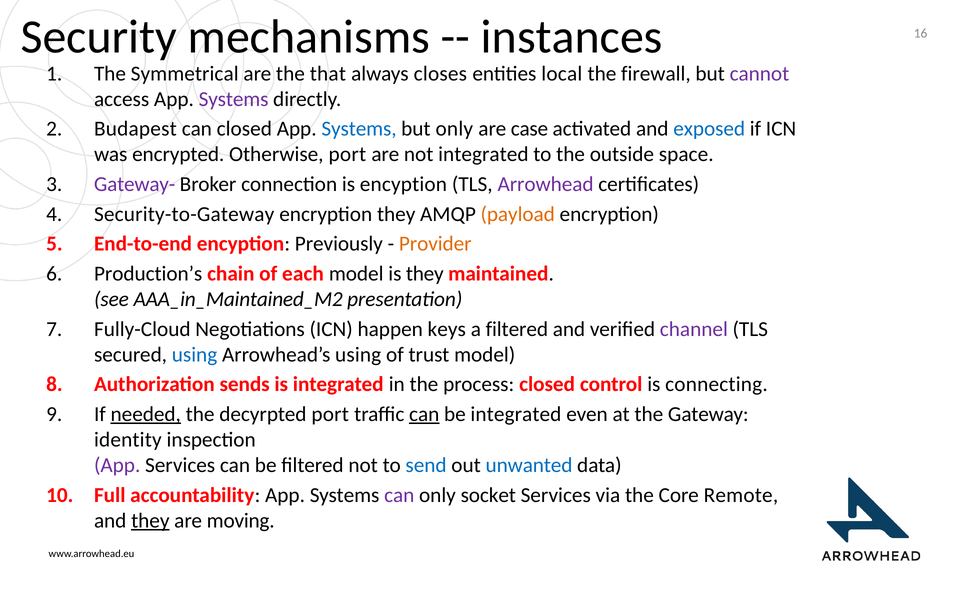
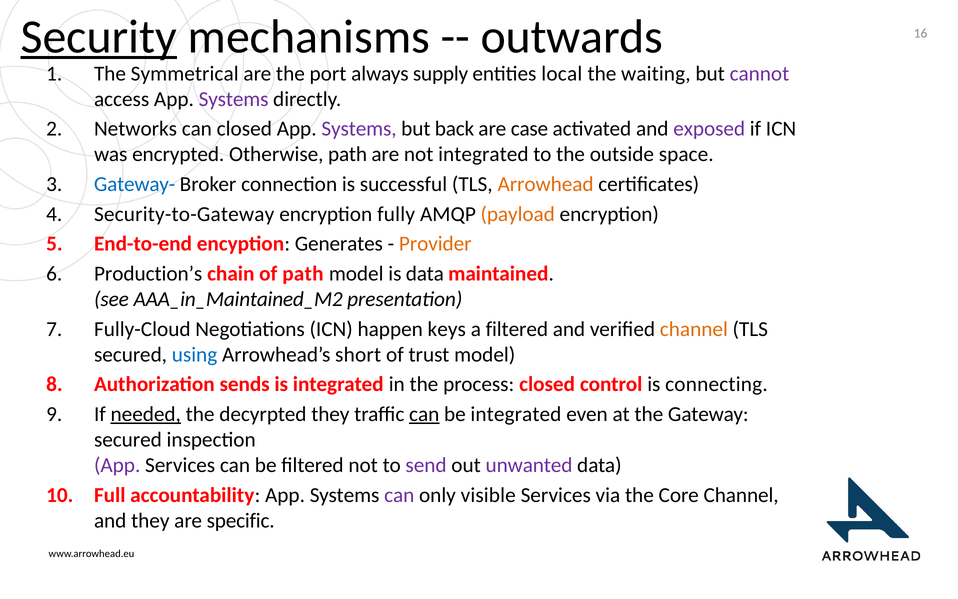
Security underline: none -> present (99, 37)
instances: instances -> outwards (572, 37)
that: that -> port (328, 74)
closes: closes -> supply (441, 74)
firewall: firewall -> waiting (656, 74)
Budapest: Budapest -> Networks (136, 129)
Systems colour: blue -> purple (359, 129)
but only: only -> back (455, 129)
exposed colour: blue -> purple (709, 129)
Otherwise port: port -> path (348, 154)
Gateway- colour: purple -> blue (135, 184)
is encyption: encyption -> successful (404, 184)
Arrowhead colour: purple -> orange (546, 184)
encryption they: they -> fully (396, 214)
Previously: Previously -> Generates (339, 244)
of each: each -> path (303, 274)
is they: they -> data (425, 274)
channel colour: purple -> orange (694, 329)
Arrowhead’s using: using -> short (358, 354)
decyrpted port: port -> they (330, 414)
identity: identity -> secured (128, 440)
send colour: blue -> purple (426, 465)
unwanted colour: blue -> purple (529, 465)
socket: socket -> visible (488, 495)
Core Remote: Remote -> Channel (741, 495)
they underline: present -> none (150, 520)
moving: moving -> specific (241, 520)
